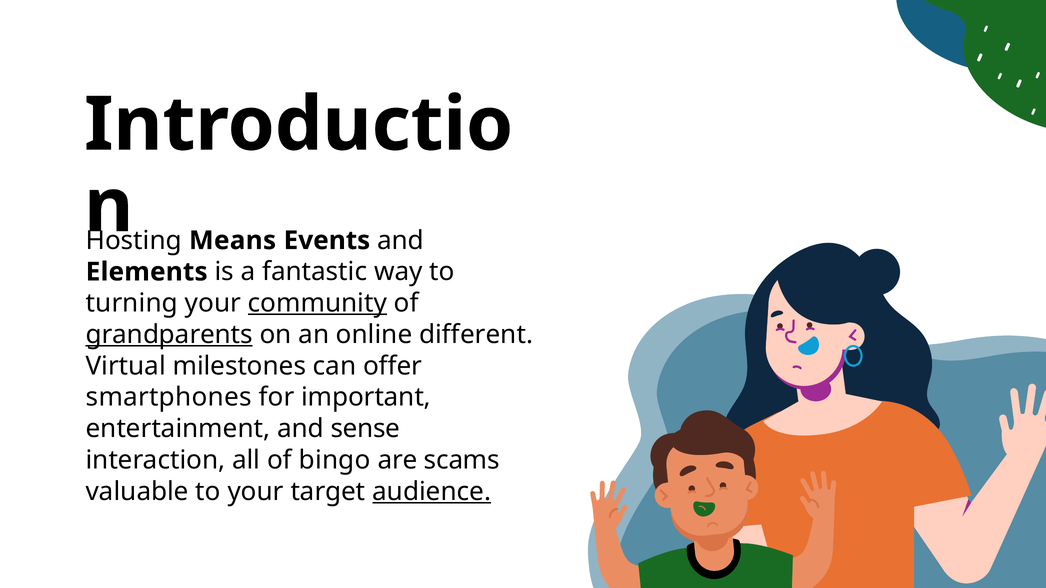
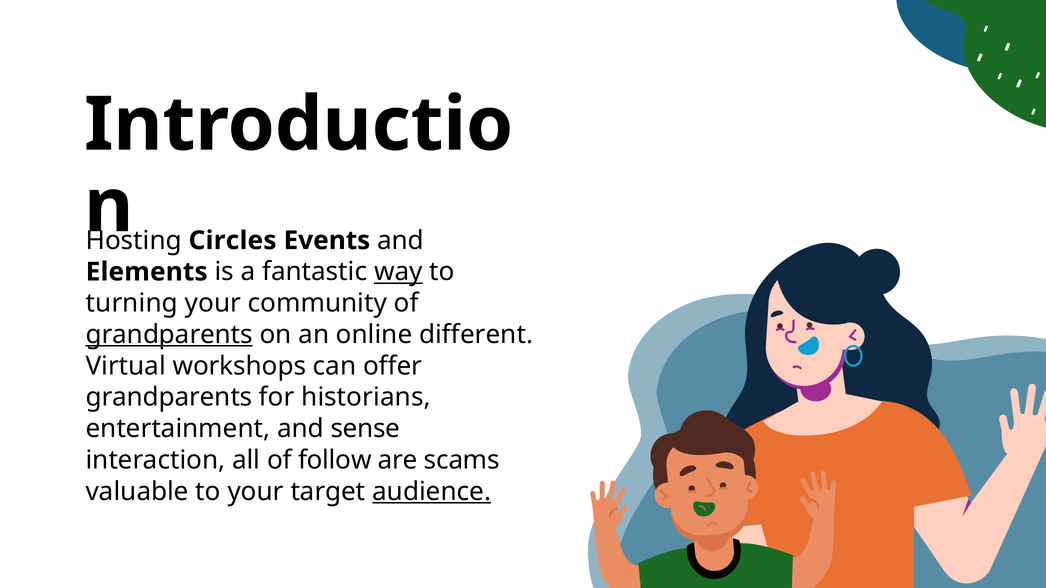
Means: Means -> Circles (233, 241)
way underline: none -> present (398, 272)
community underline: present -> none (317, 303)
milestones: milestones -> workshops (239, 366)
smartphones: smartphones -> grandparents (169, 398)
important: important -> historians (366, 398)
bingo: bingo -> follow (335, 460)
